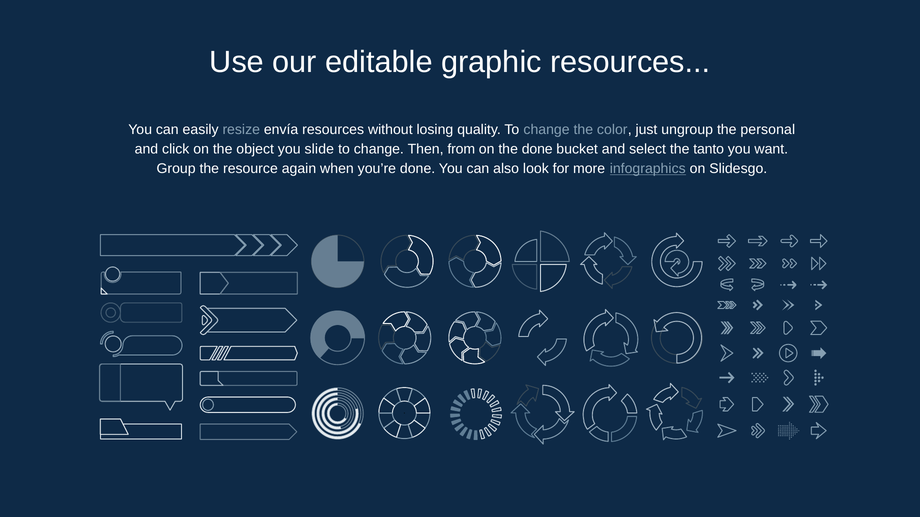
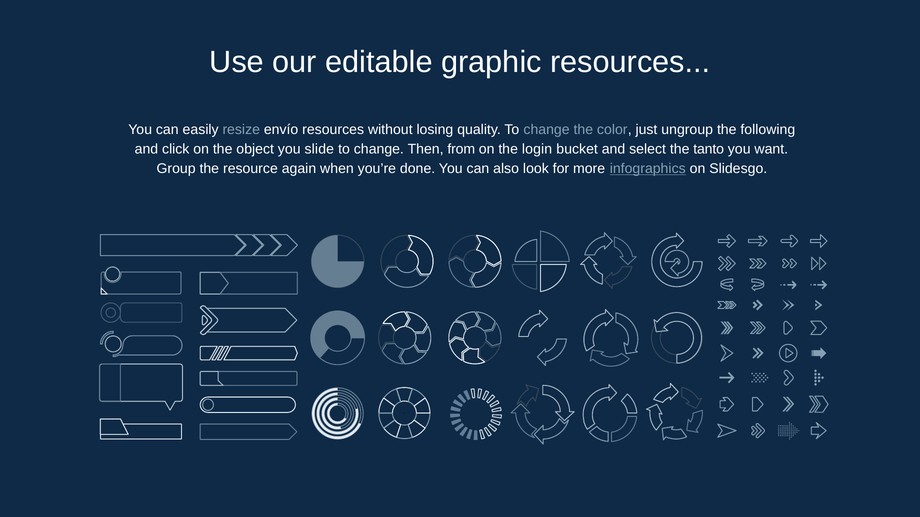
envía: envía -> envío (281, 130)
personal: personal -> following (768, 130)
the done: done -> login (537, 149)
